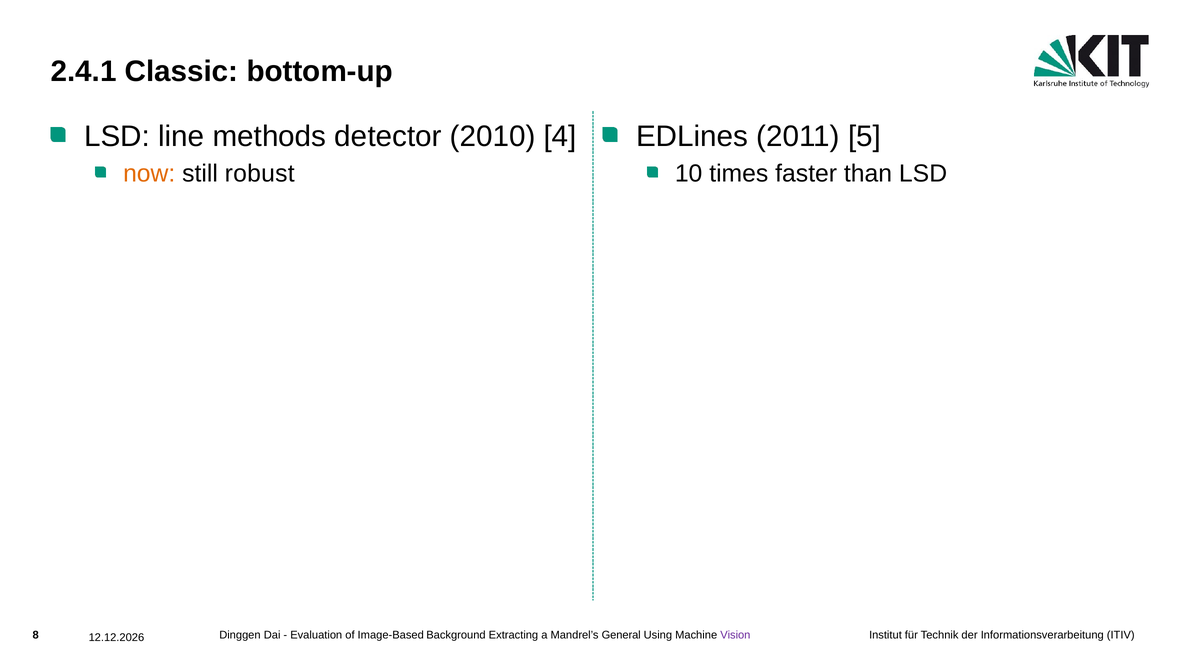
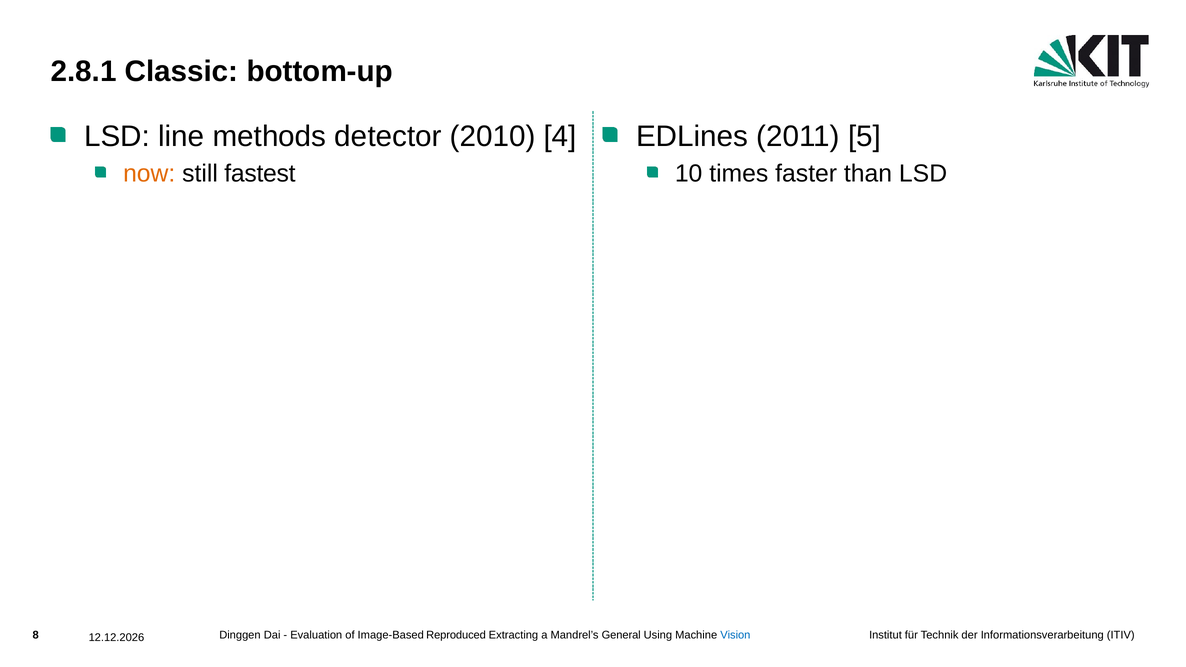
2.4.1: 2.4.1 -> 2.8.1 (84, 71)
robust: robust -> fastest (260, 174)
Background: Background -> Reproduced (456, 635)
Vision colour: purple -> blue (735, 635)
